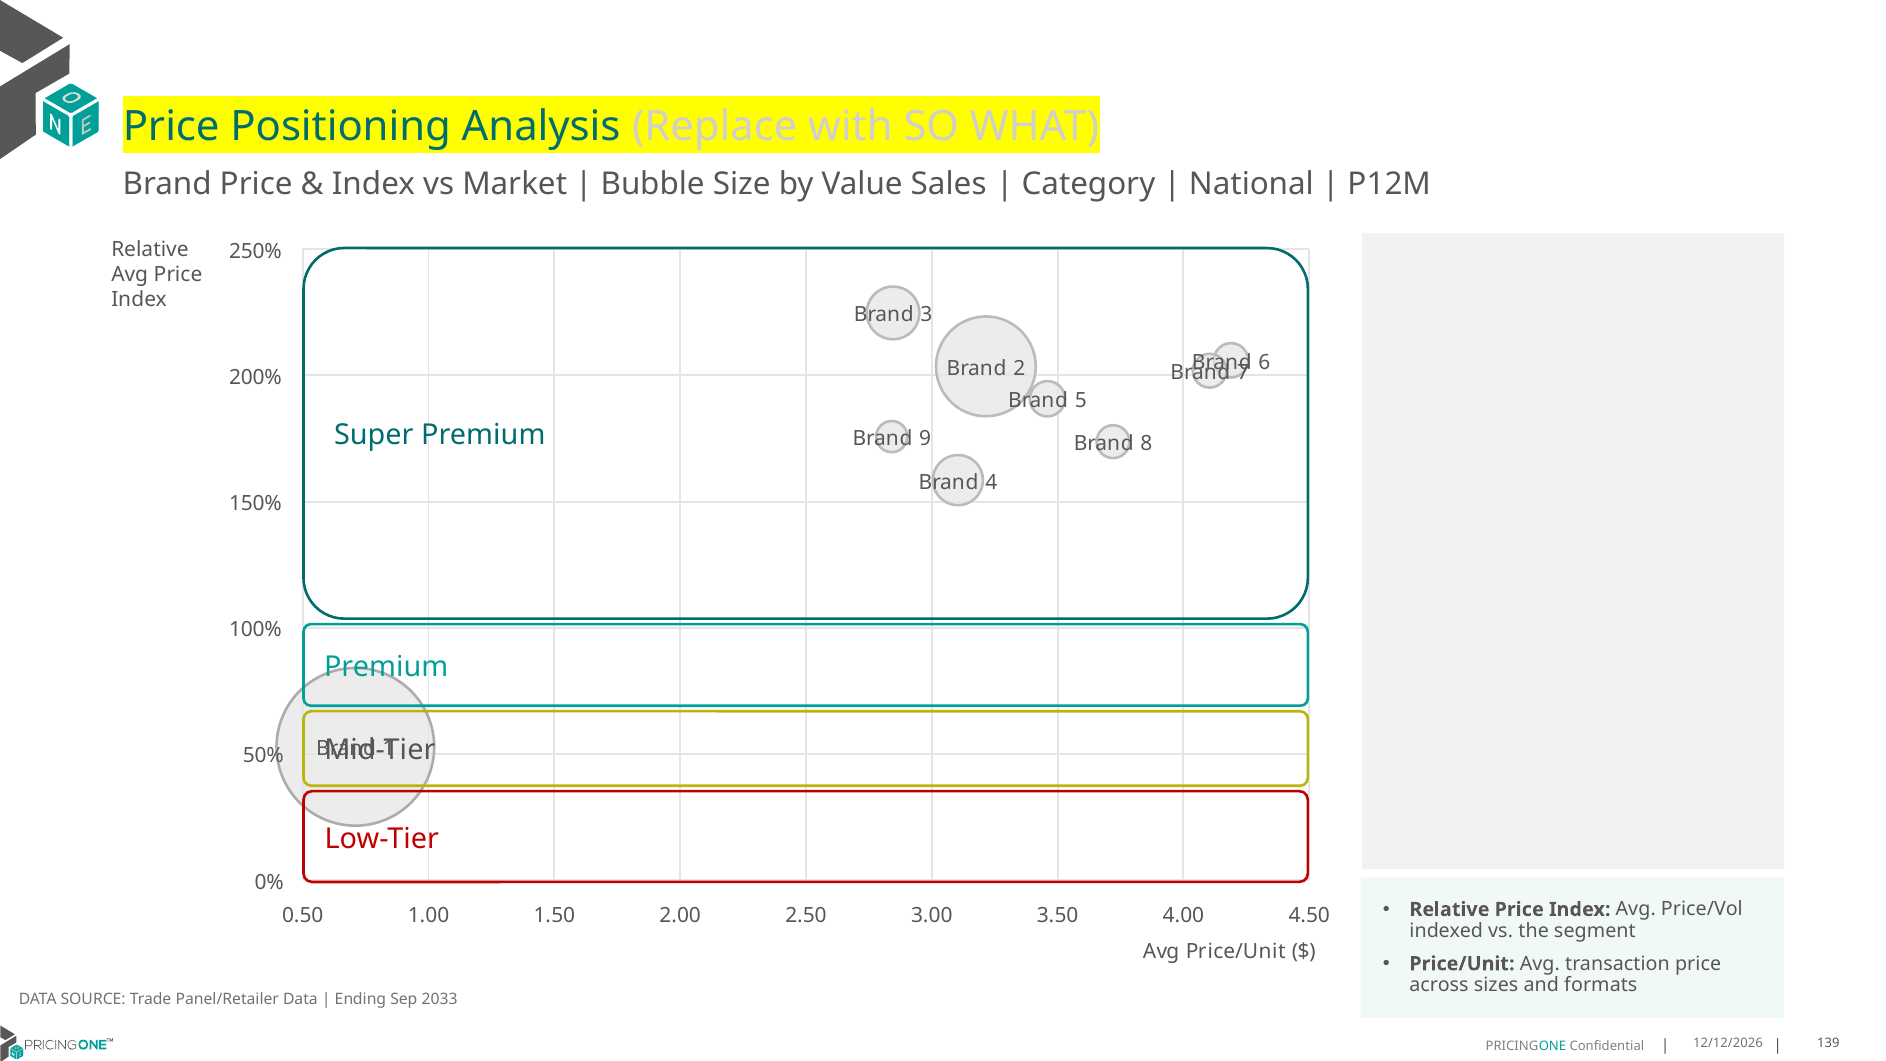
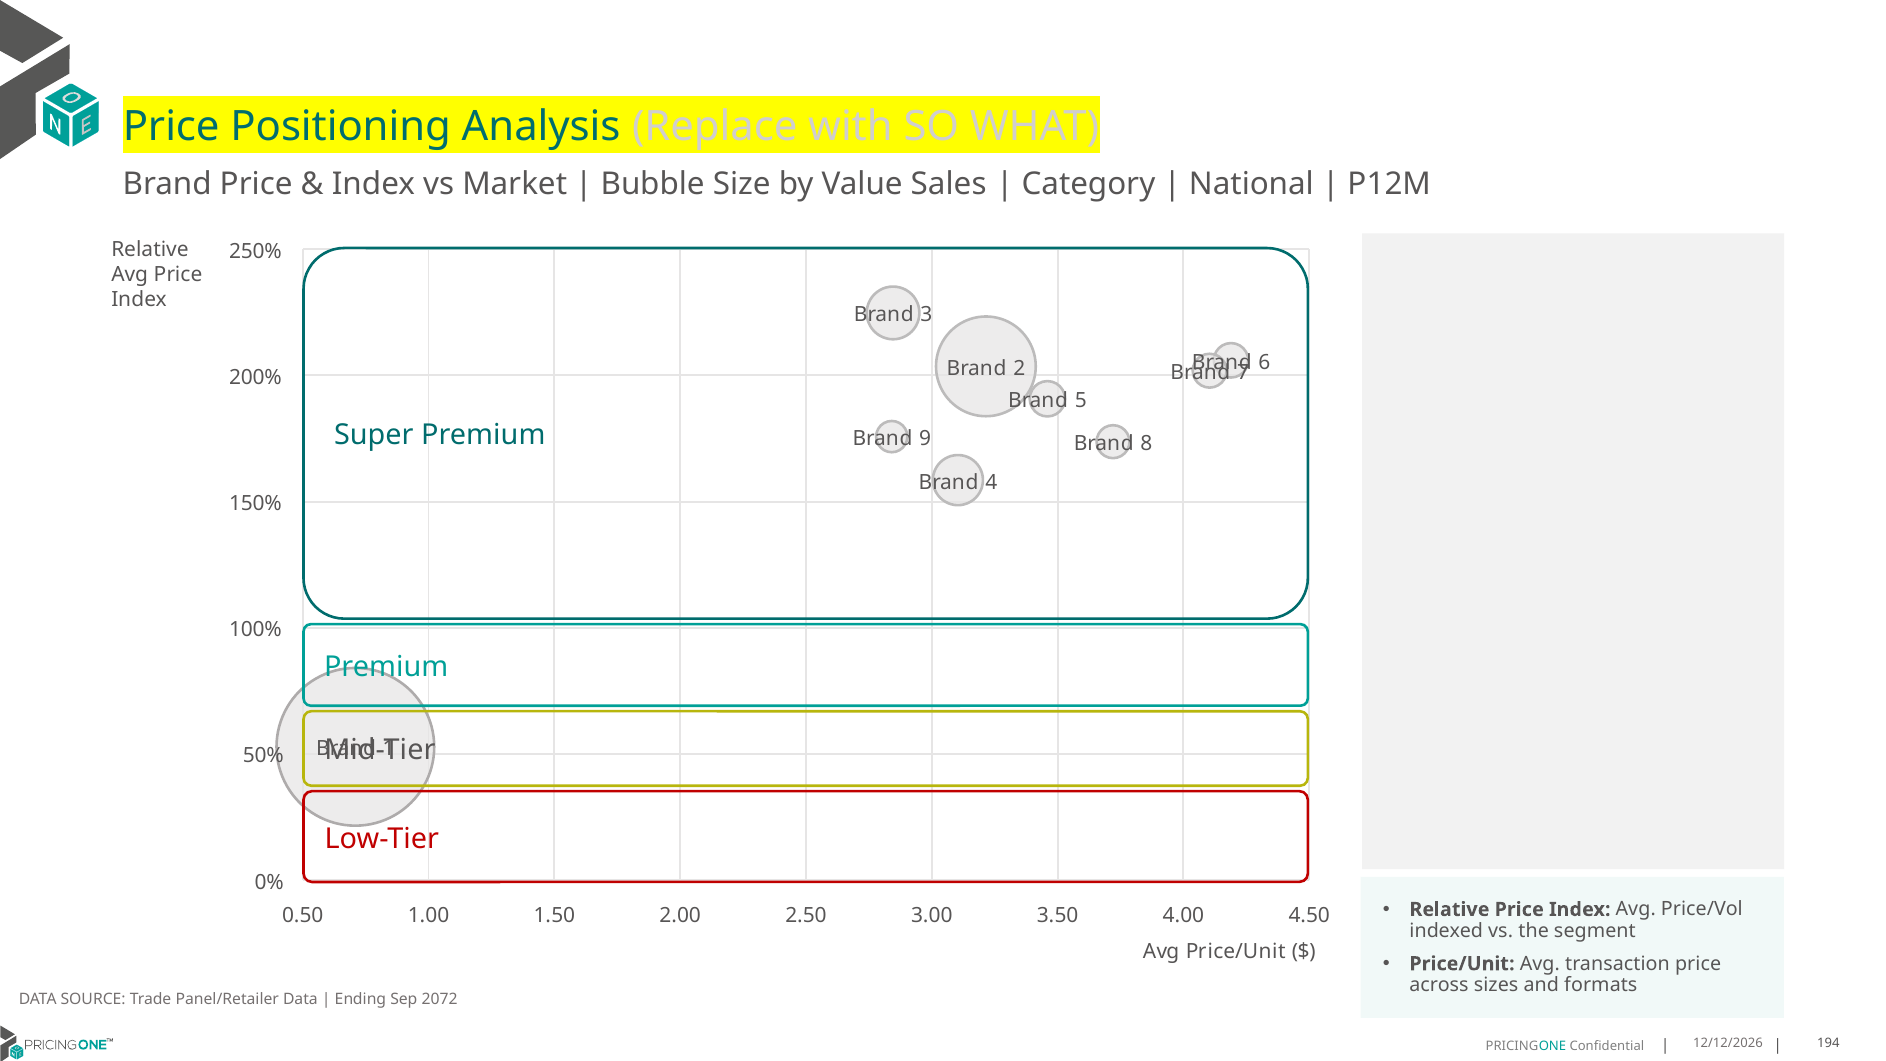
2033: 2033 -> 2072 (440, 999)
139: 139 -> 194 (1828, 1043)
